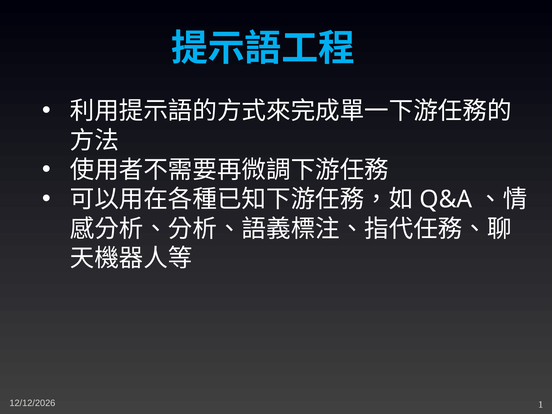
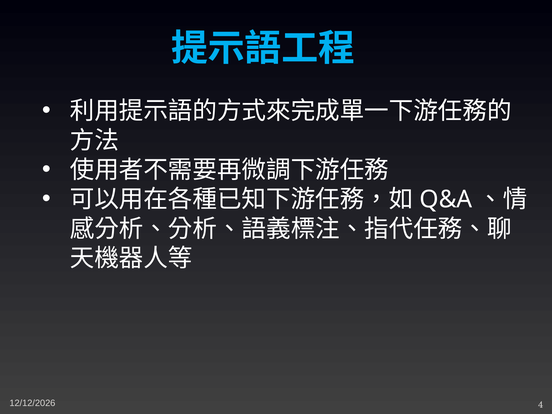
1: 1 -> 4 (541, 405)
